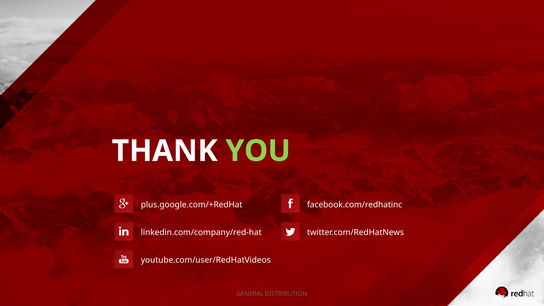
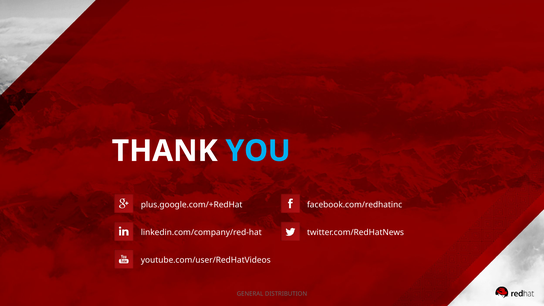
YOU colour: light green -> light blue (258, 151)
